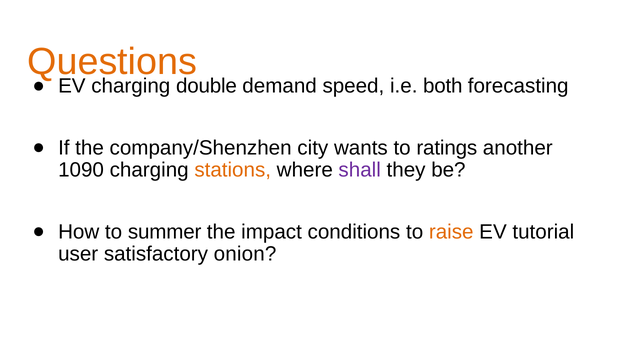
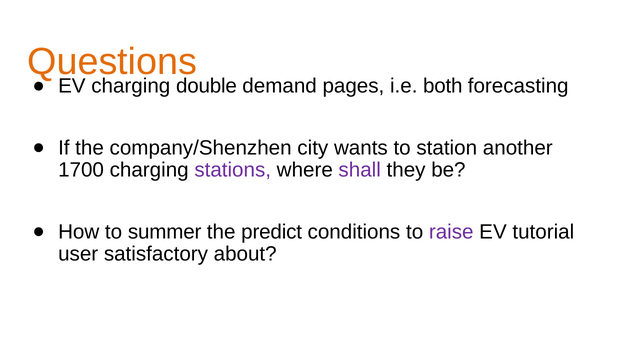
speed: speed -> pages (353, 86)
ratings: ratings -> station (447, 148)
1090: 1090 -> 1700 (81, 170)
stations colour: orange -> purple (233, 170)
impact: impact -> predict (272, 232)
raise colour: orange -> purple (451, 232)
onion: onion -> about (245, 254)
